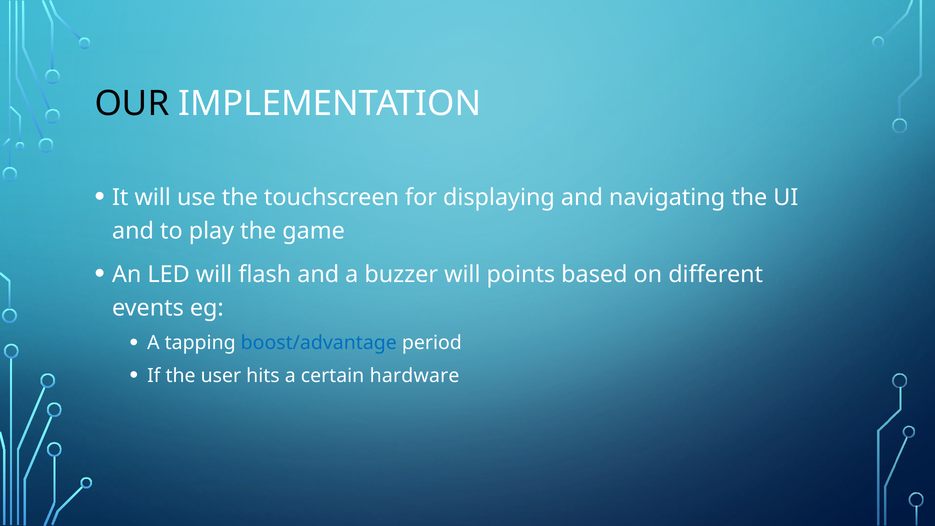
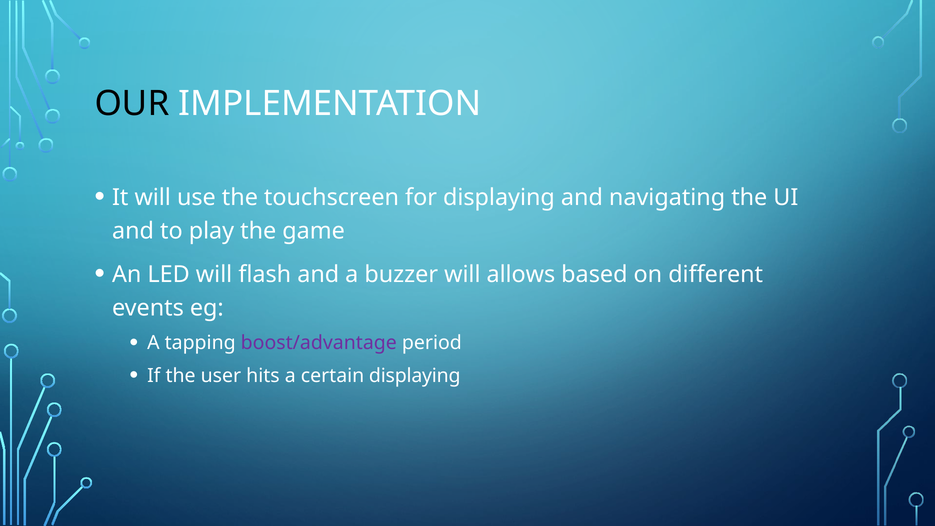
points: points -> allows (521, 274)
boost/advantage colour: blue -> purple (319, 343)
certain hardware: hardware -> displaying (415, 376)
